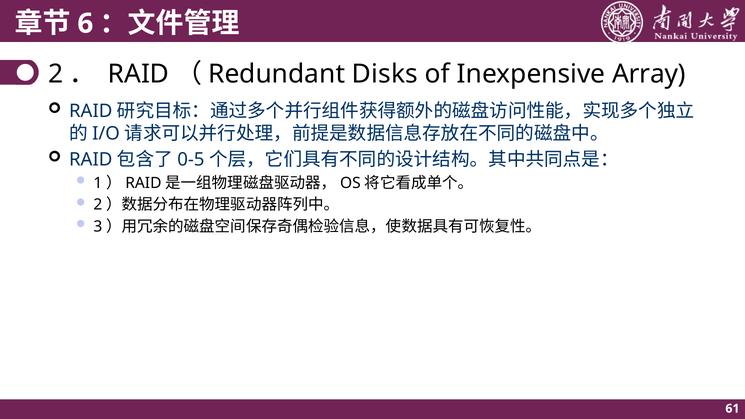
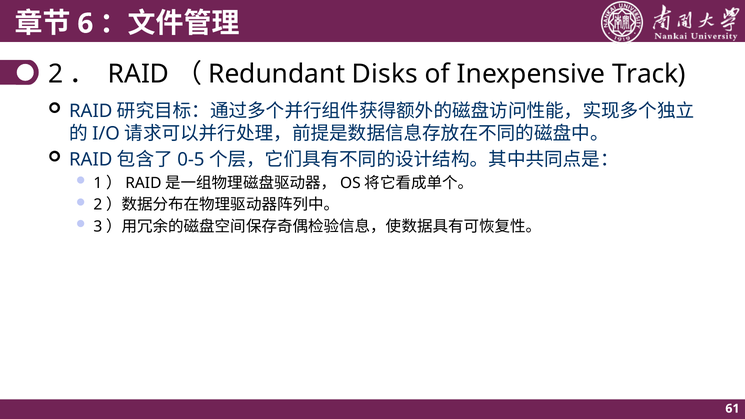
Array: Array -> Track (649, 74)
